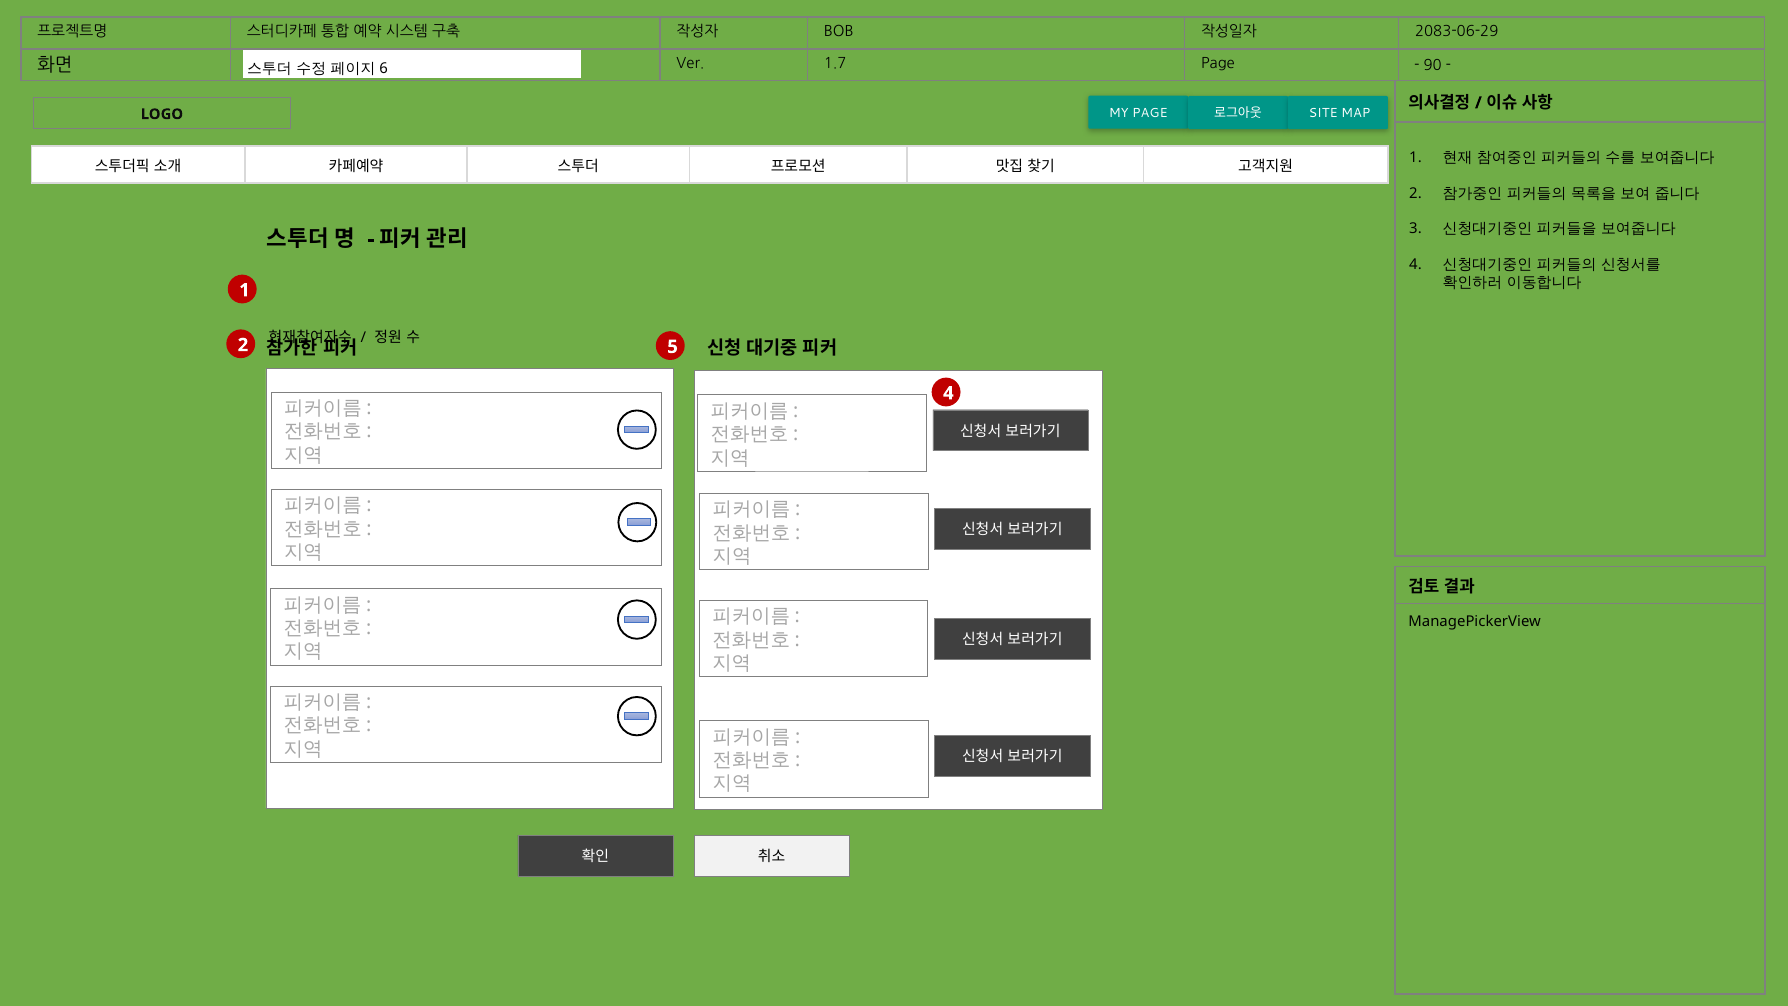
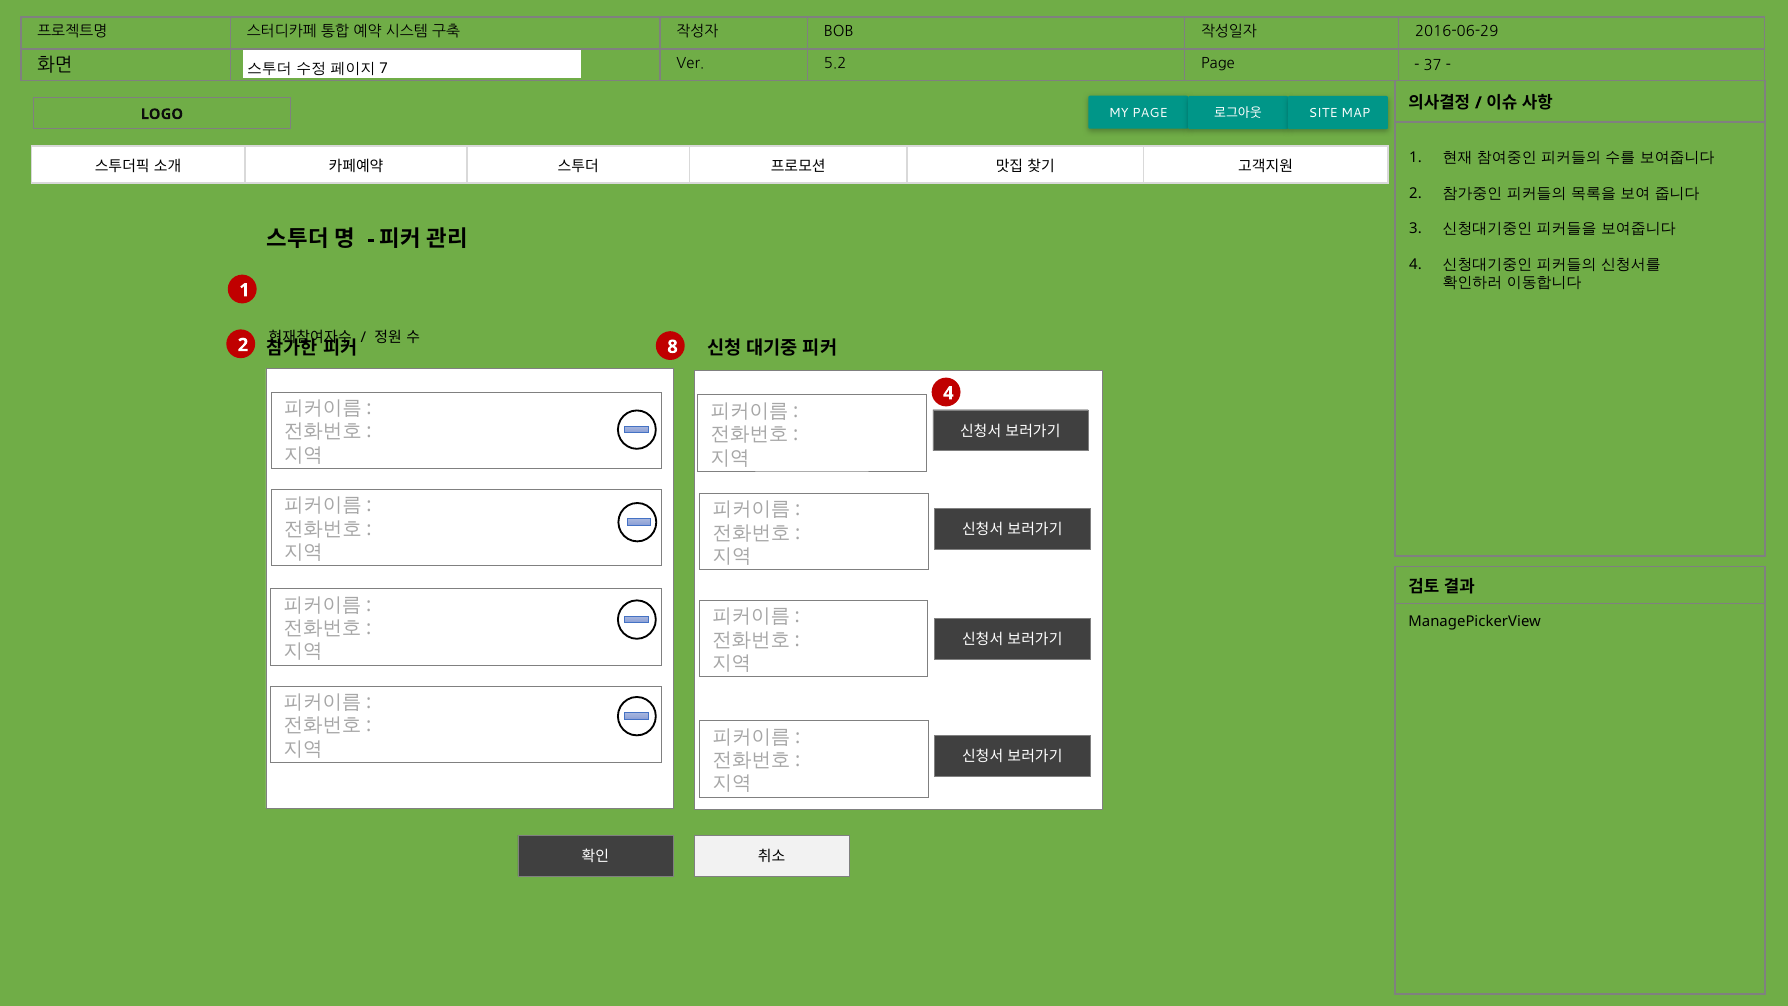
2083-06-29: 2083-06-29 -> 2016-06-29 (1457, 32)
1.7: 1.7 -> 5.2 (835, 63)
90: 90 -> 37 (1433, 65)
6: 6 -> 7 (384, 69)
5: 5 -> 8 (673, 347)
